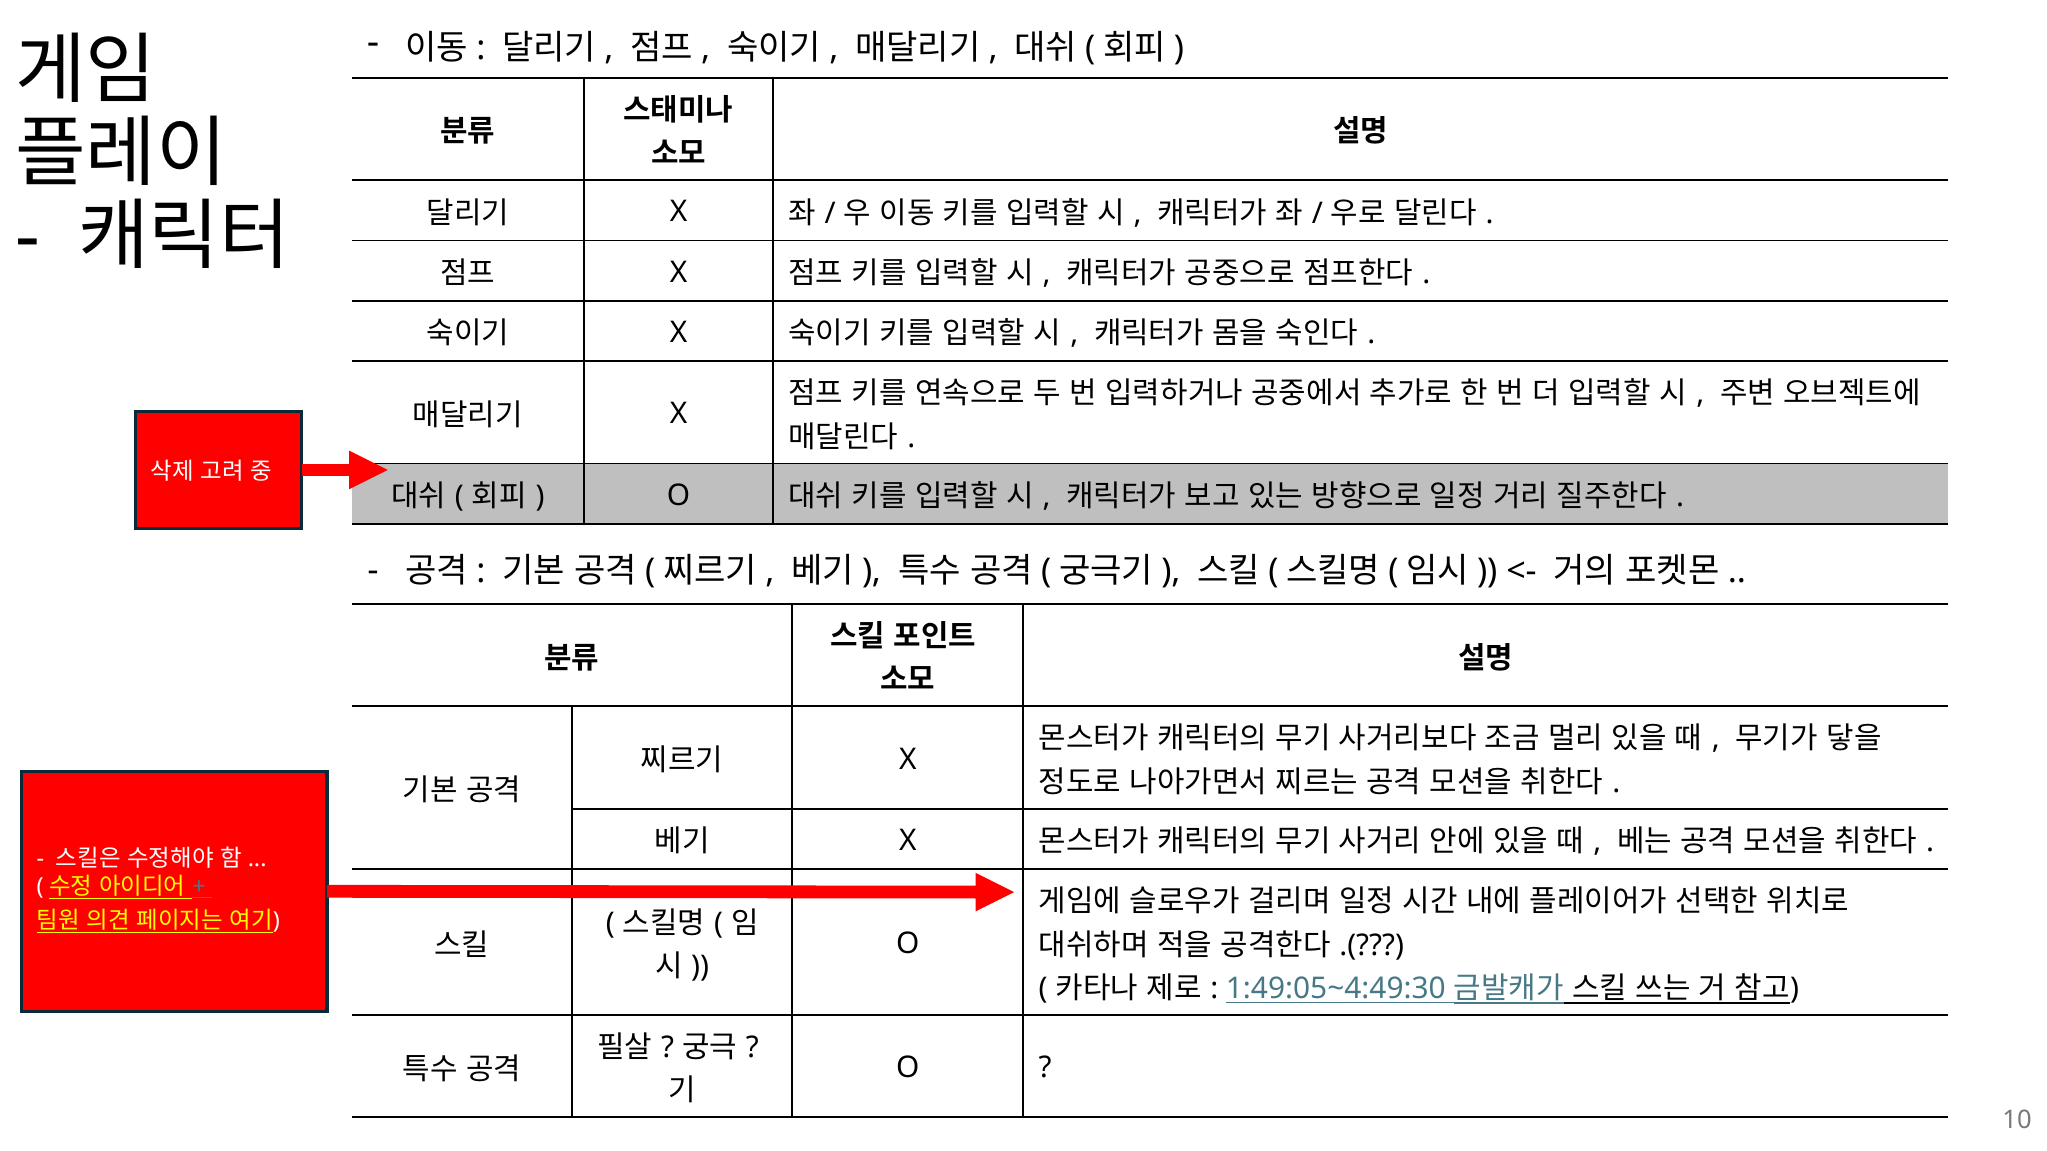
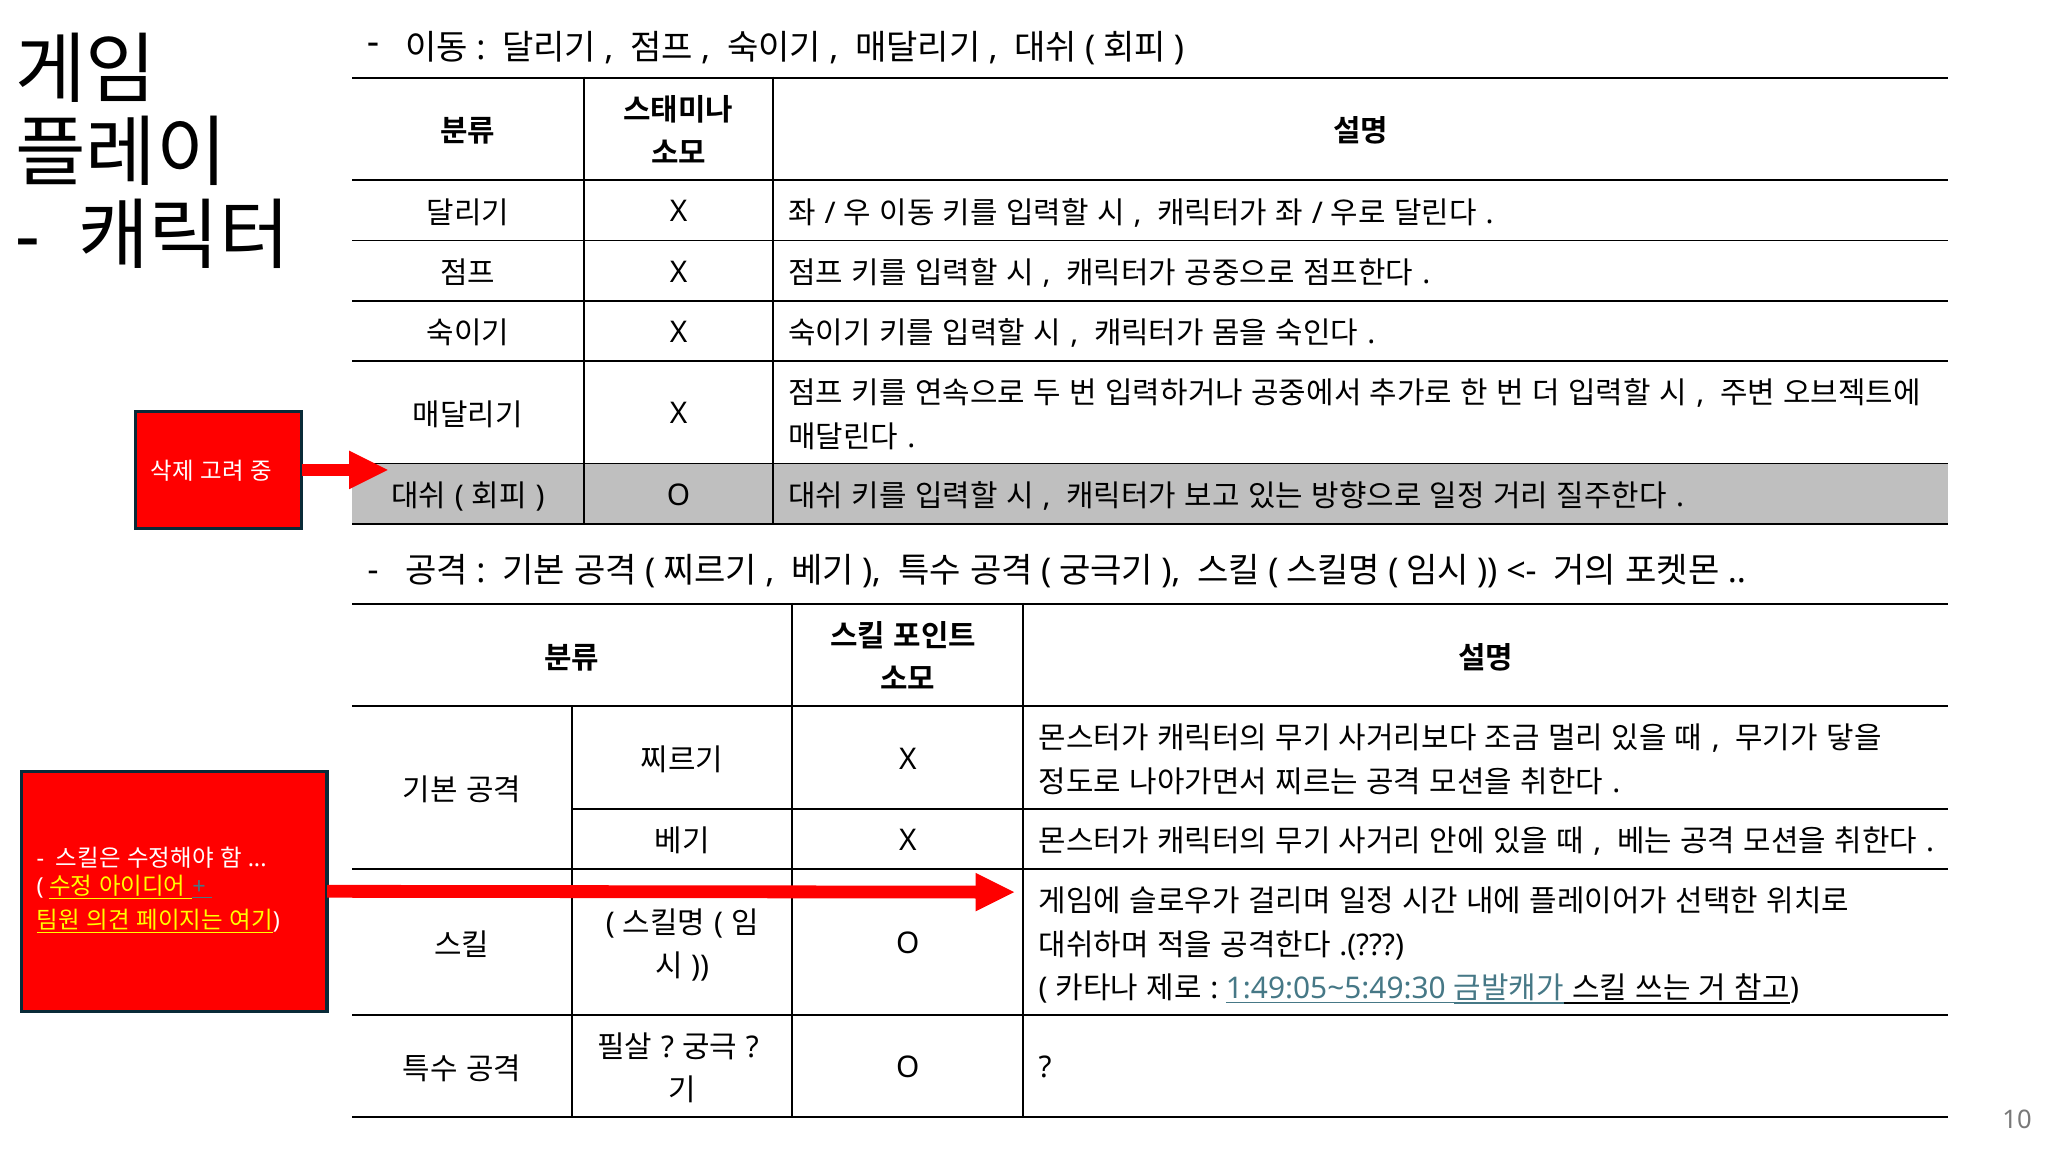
1:49:05~4:49:30: 1:49:05~4:49:30 -> 1:49:05~5:49:30 (1336, 989)
